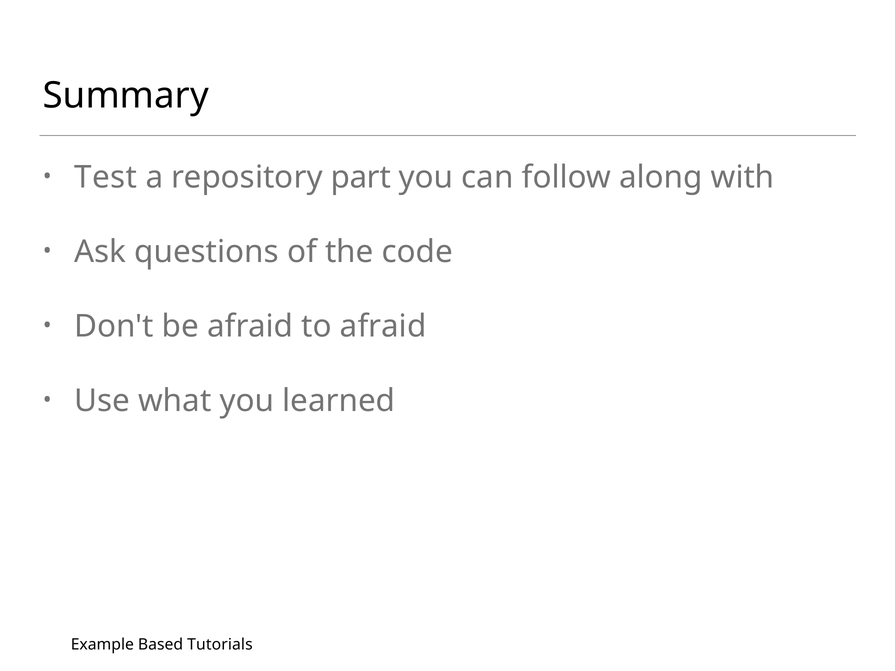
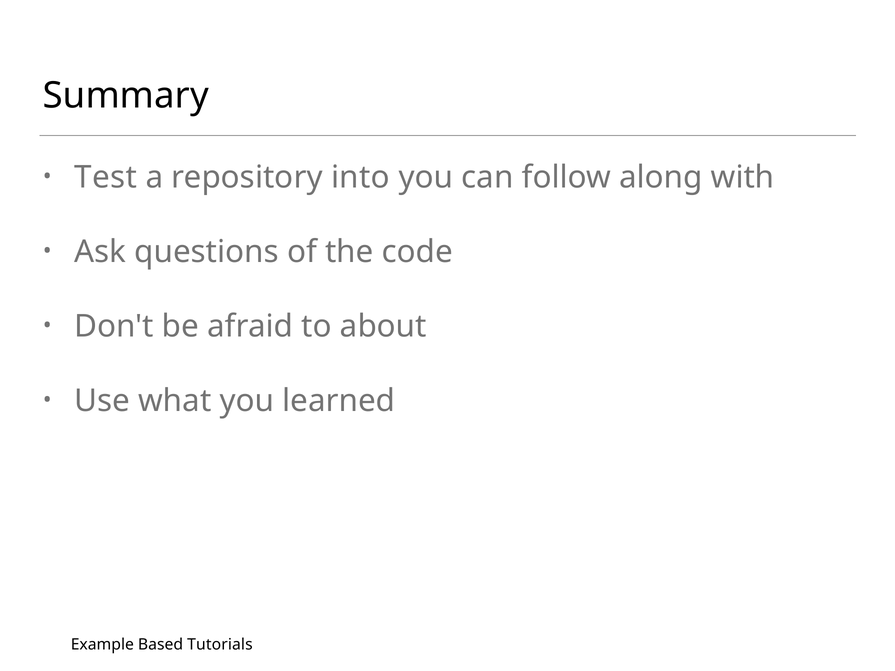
part: part -> into (360, 178)
to afraid: afraid -> about (383, 326)
